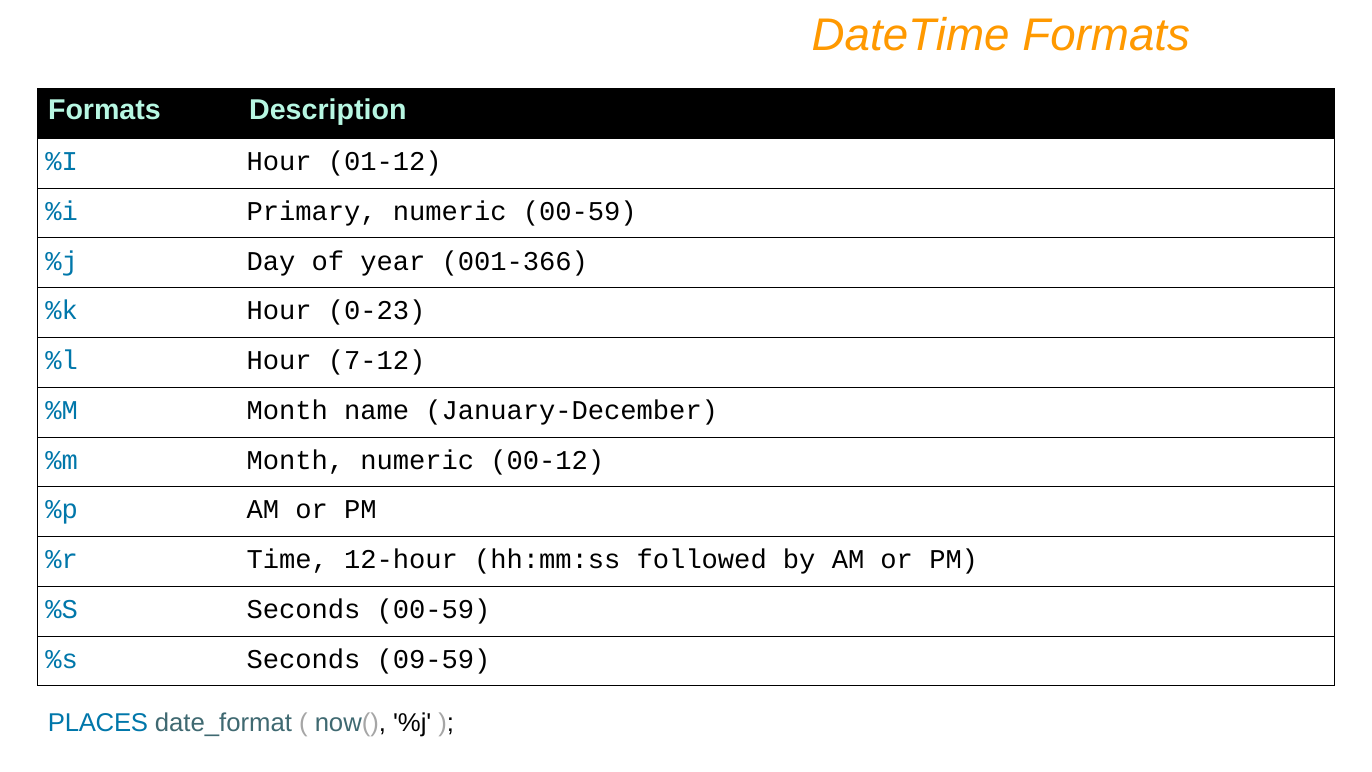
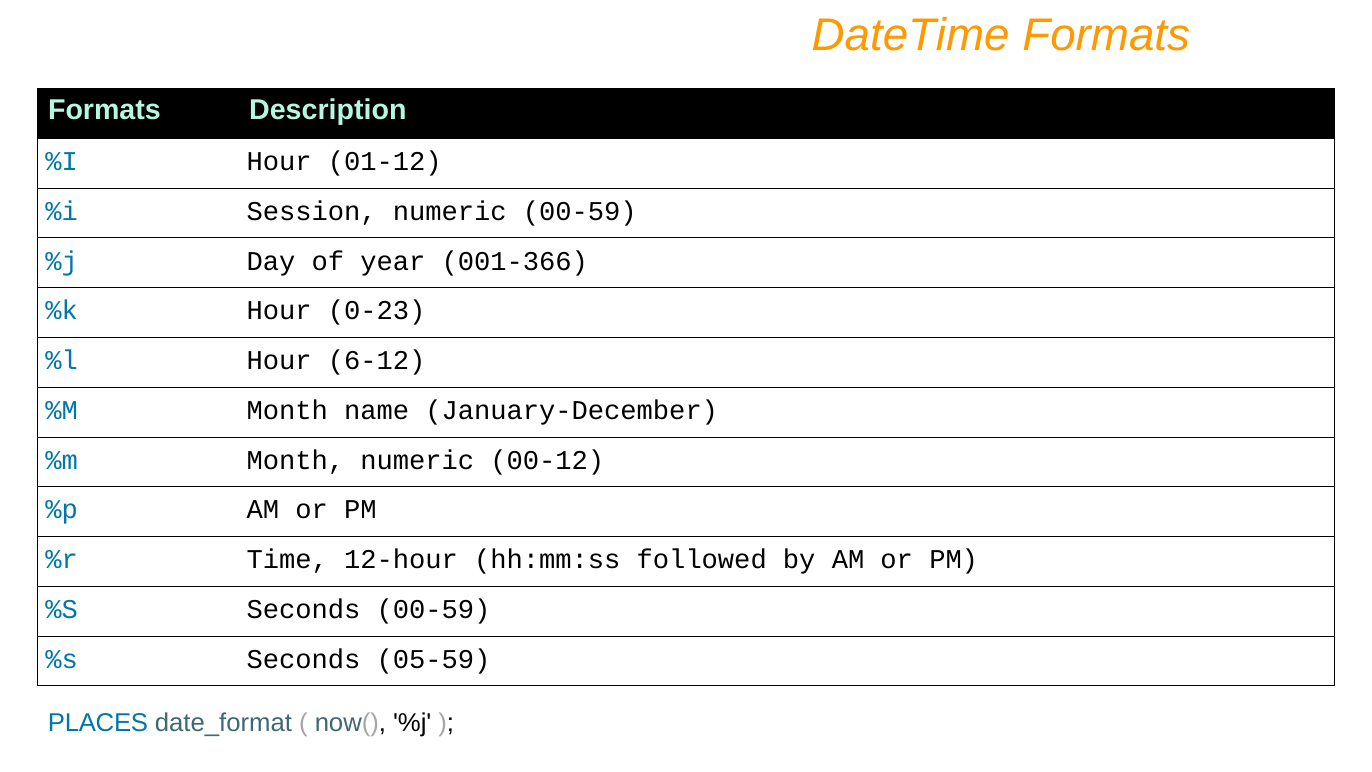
Primary: Primary -> Session (312, 211)
7-12: 7-12 -> 6-12 (377, 361)
09-59: 09-59 -> 05-59 (434, 659)
